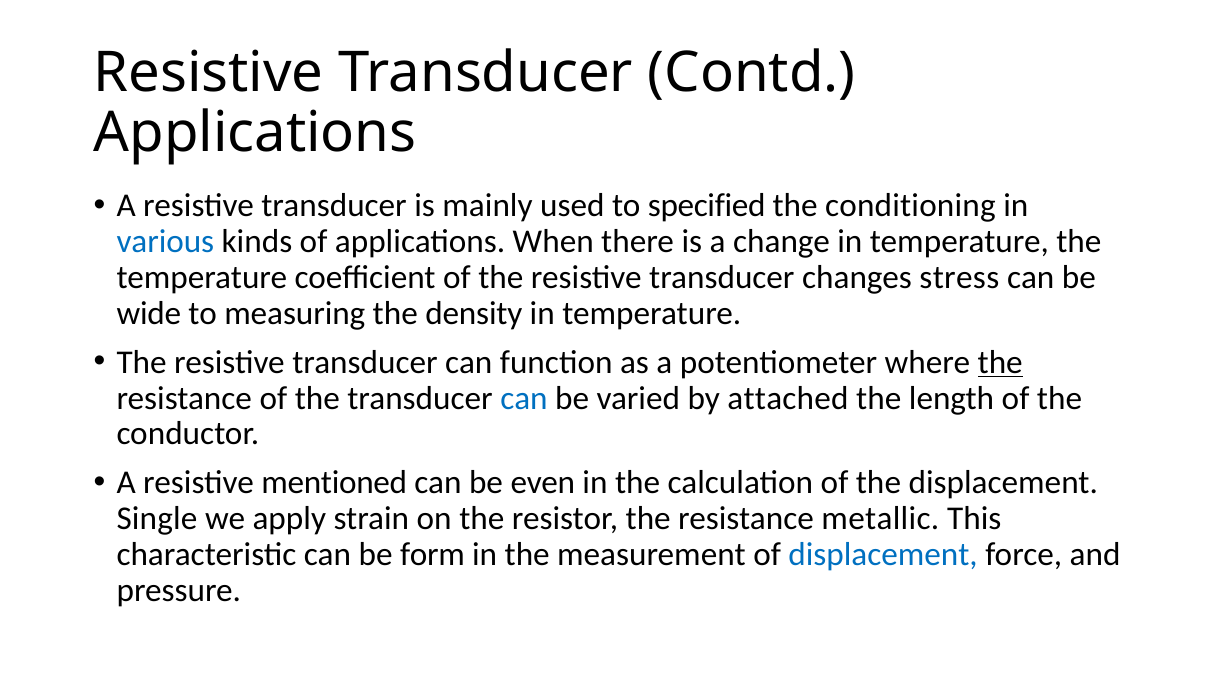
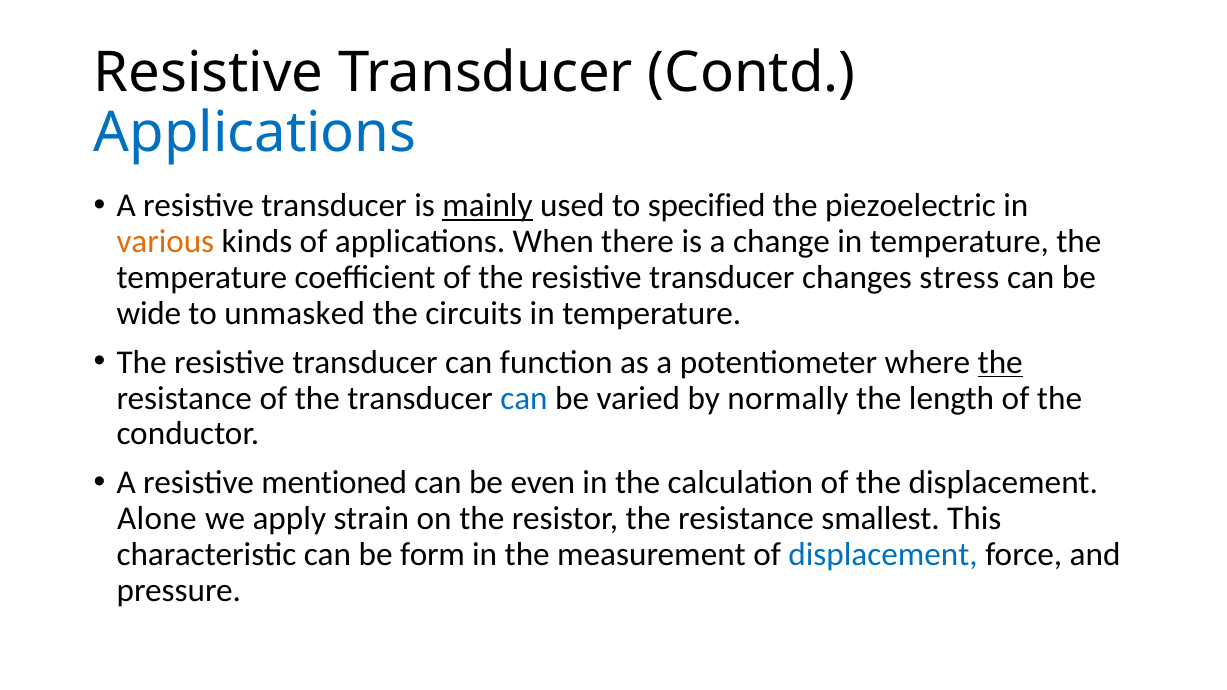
Applications colour: black -> blue (255, 133)
mainly underline: none -> present (488, 206)
conditioning: conditioning -> piezoelectric (911, 206)
various colour: blue -> orange (165, 242)
measuring: measuring -> unmasked (295, 314)
density: density -> circuits (474, 314)
attached: attached -> normally (788, 398)
Single: Single -> Alone (157, 519)
metallic: metallic -> smallest (881, 519)
